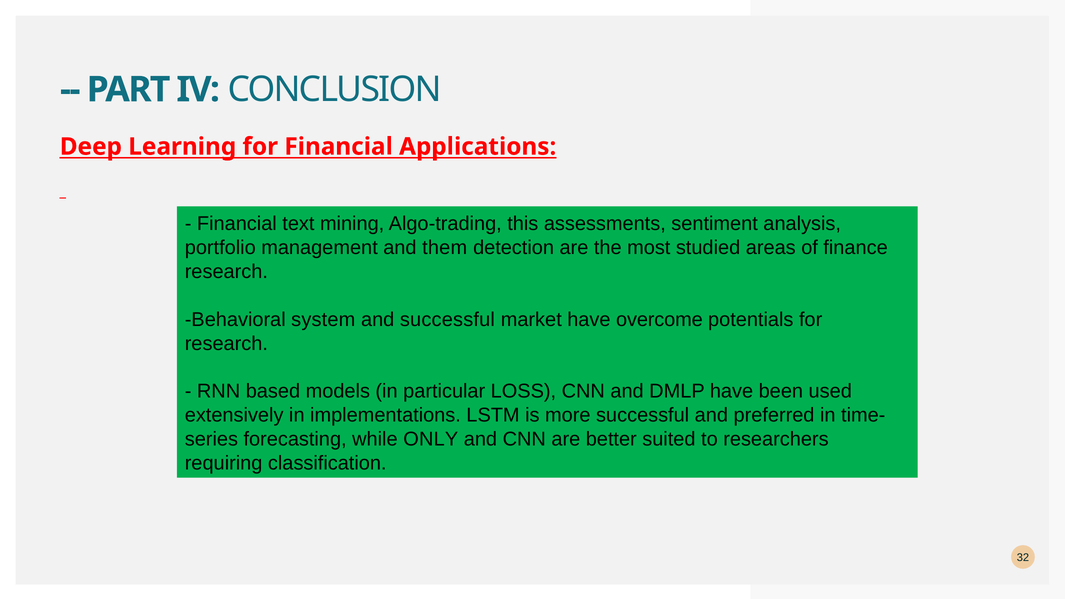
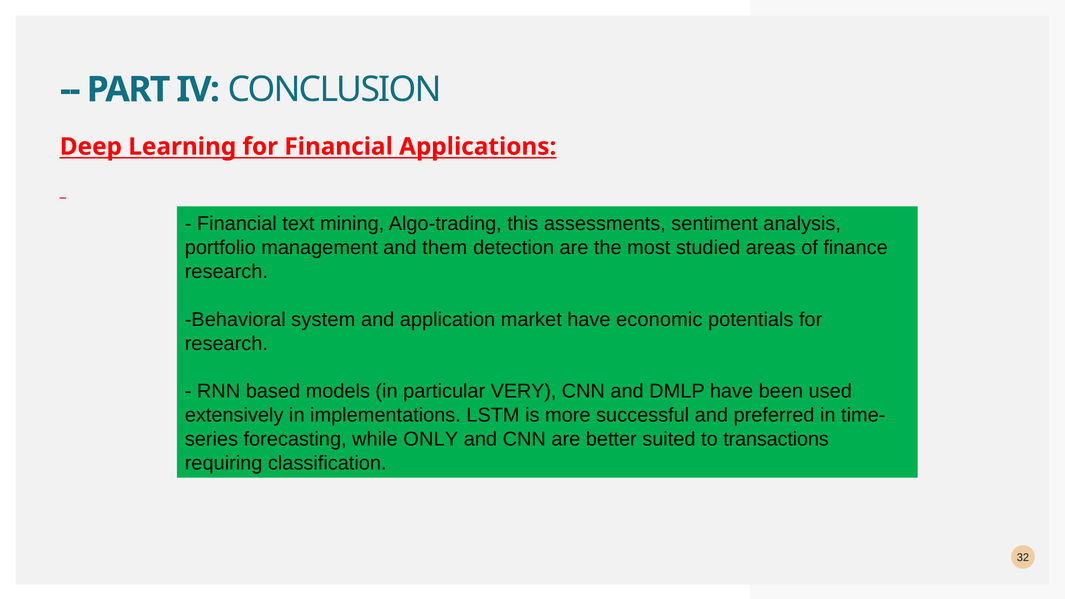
and successful: successful -> application (448, 320)
overcome: overcome -> economic (659, 320)
LOSS: LOSS -> VERY (524, 391)
researchers: researchers -> transactions (776, 439)
